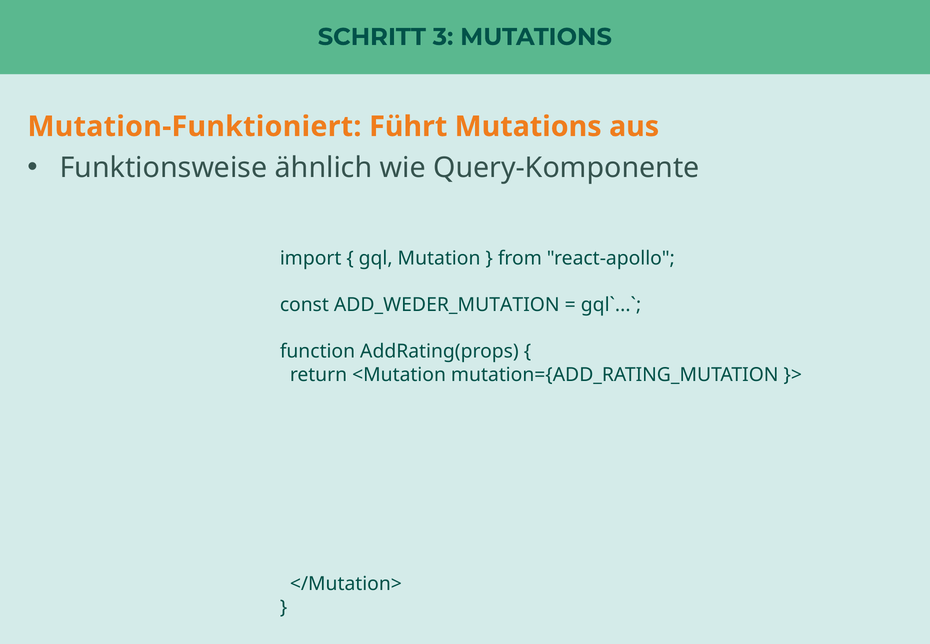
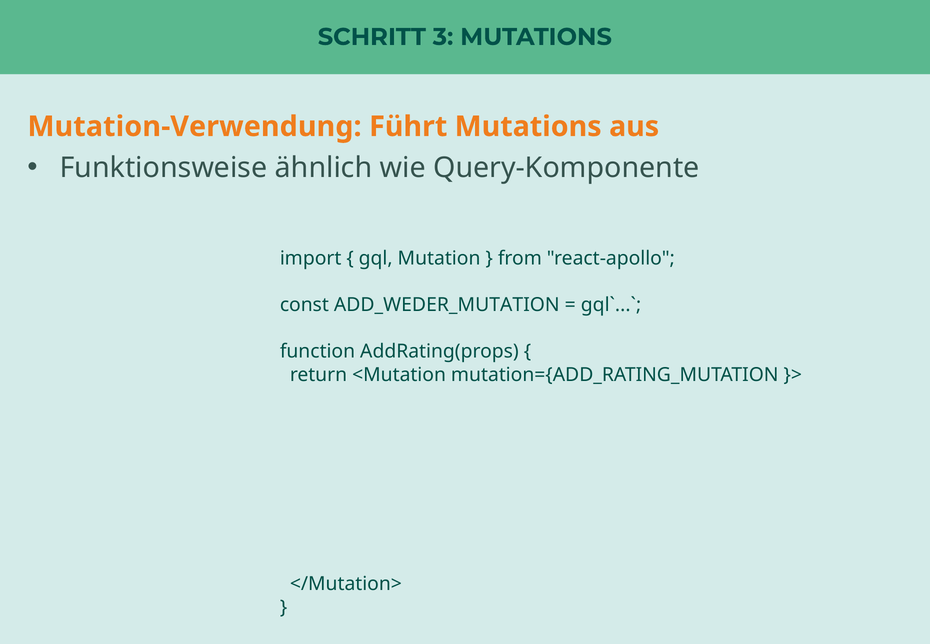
Mutation-Funktioniert: Mutation-Funktioniert -> Mutation-Verwendung (195, 127)
